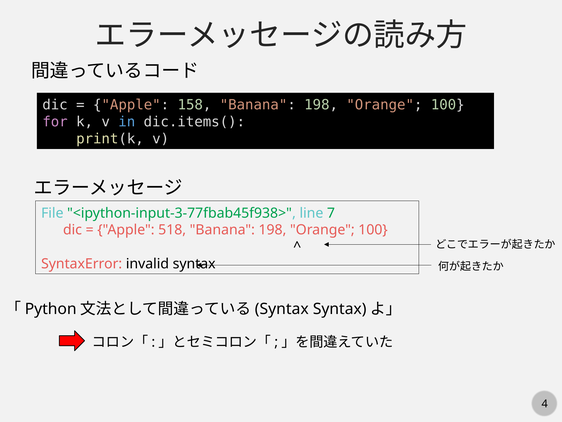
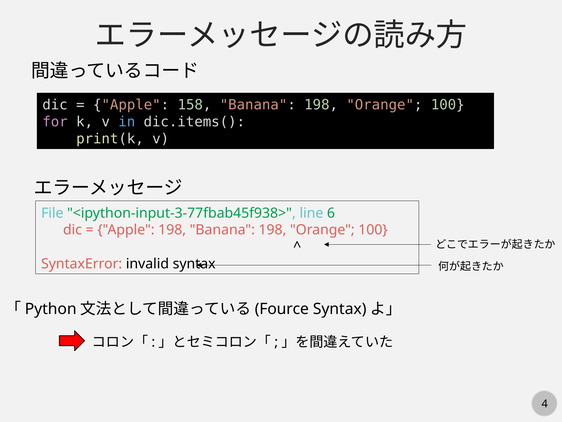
7: 7 -> 6 (331, 213)
Apple 518: 518 -> 198 (172, 230)
Syntax: Syntax -> Fource (282, 309)
